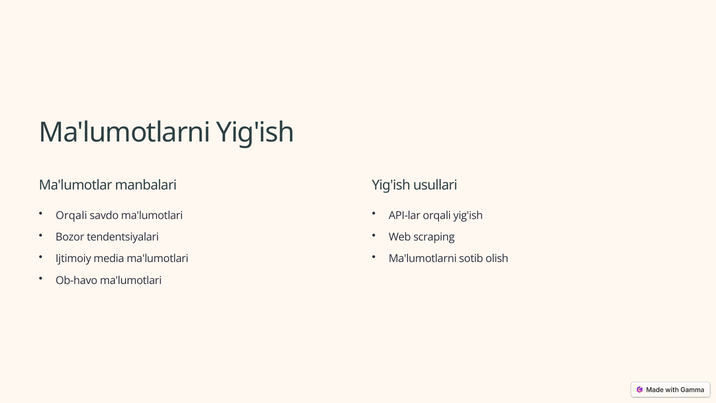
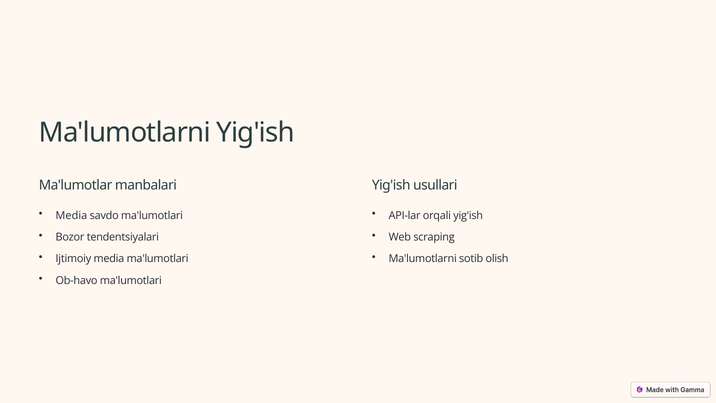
Orqali: Orqali -> Media (71, 215)
